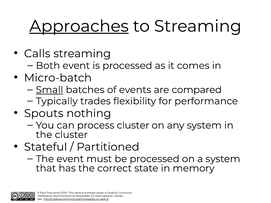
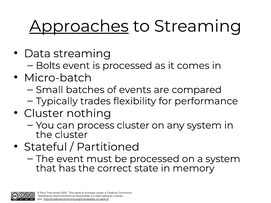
Calls: Calls -> Data (37, 54)
Both: Both -> Bolts (48, 66)
Small underline: present -> none (50, 90)
Spouts: Spouts -> Cluster (44, 113)
